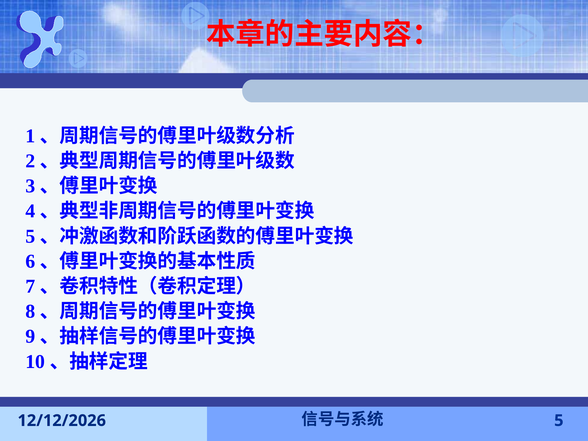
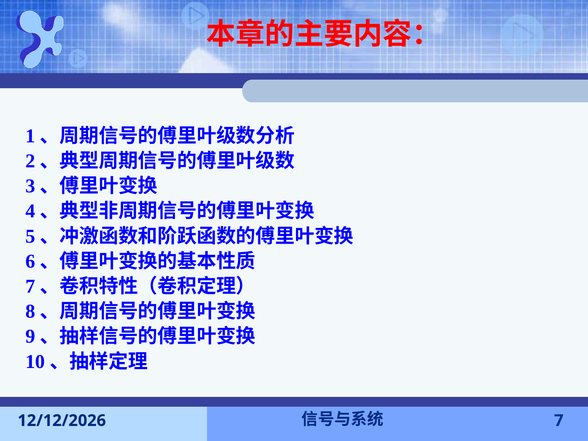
5: 5 -> 7 (559, 421)
